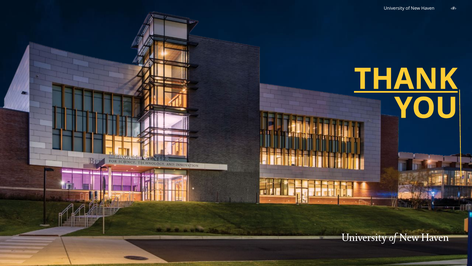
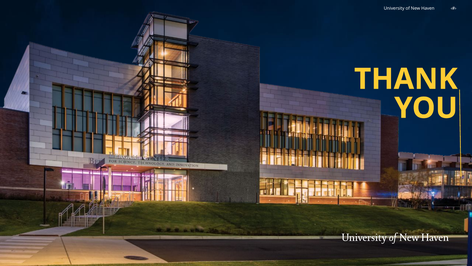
THANK underline: present -> none (406, 79)
